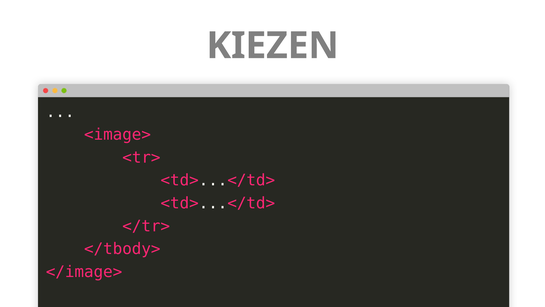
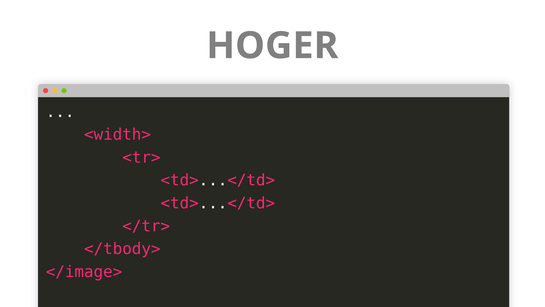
KIEZEN: KIEZEN -> HOGER (272, 46)
<image>: <image> -> <width> (118, 134)
